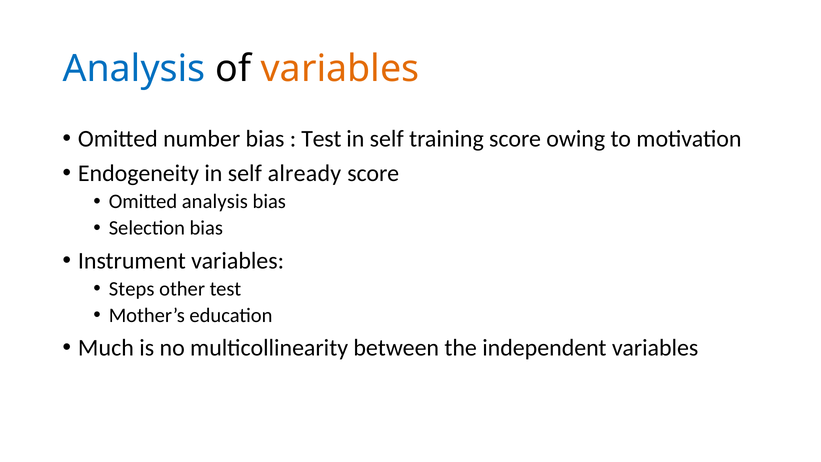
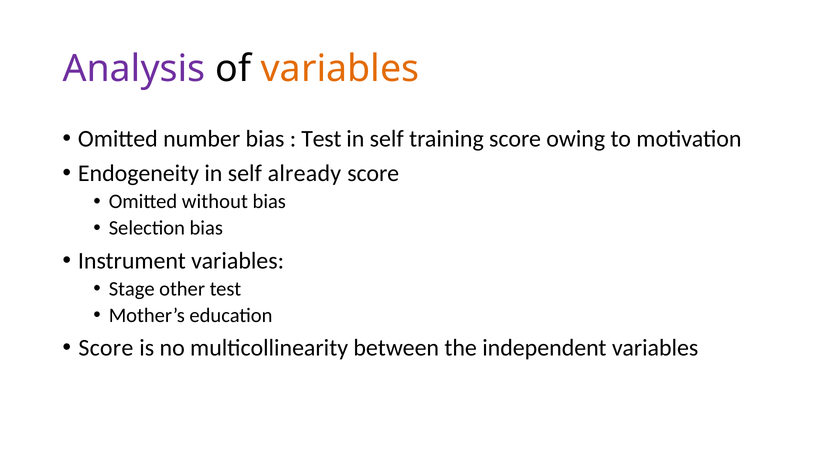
Analysis colour: blue -> purple (134, 69)
Omitted analysis: analysis -> without (215, 202)
Steps: Steps -> Stage (132, 289)
Much: Much -> Score (106, 348)
